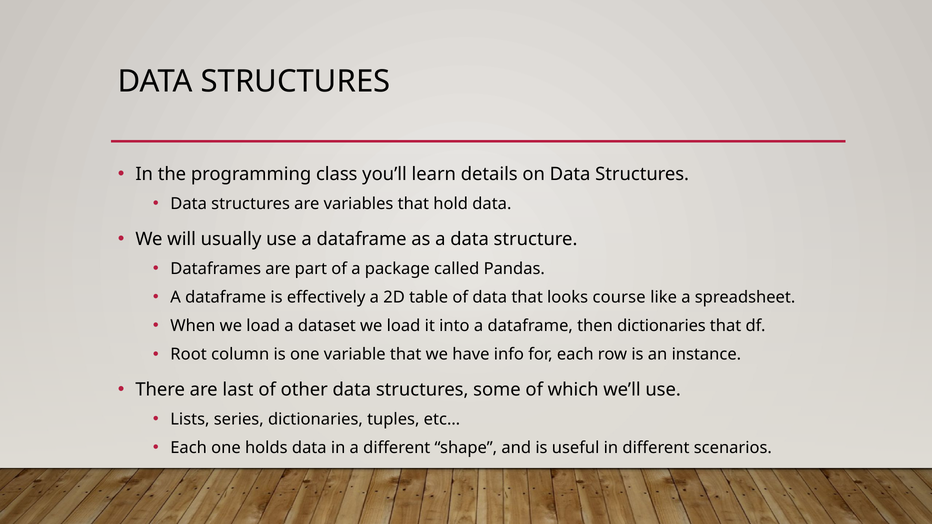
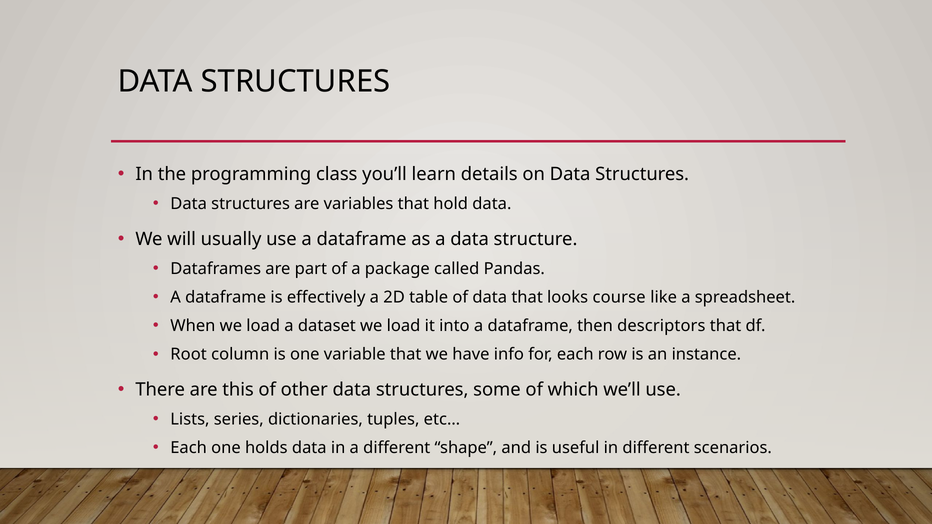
then dictionaries: dictionaries -> descriptors (661, 326)
last: last -> this (238, 390)
